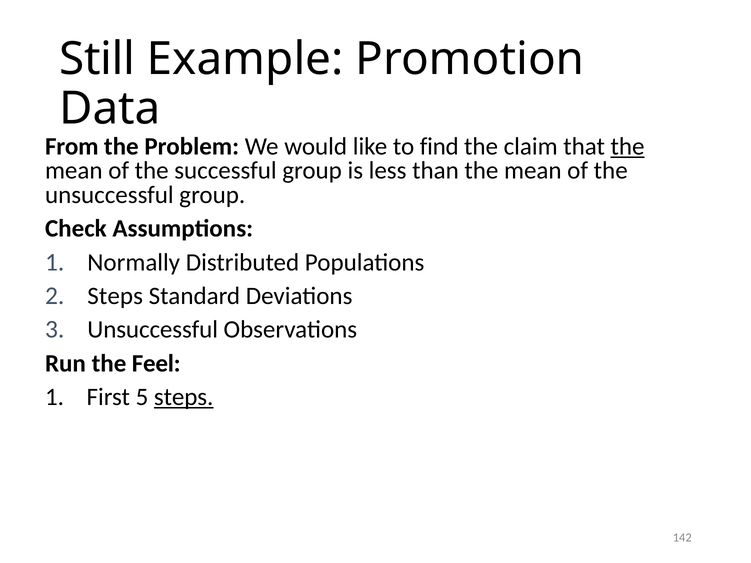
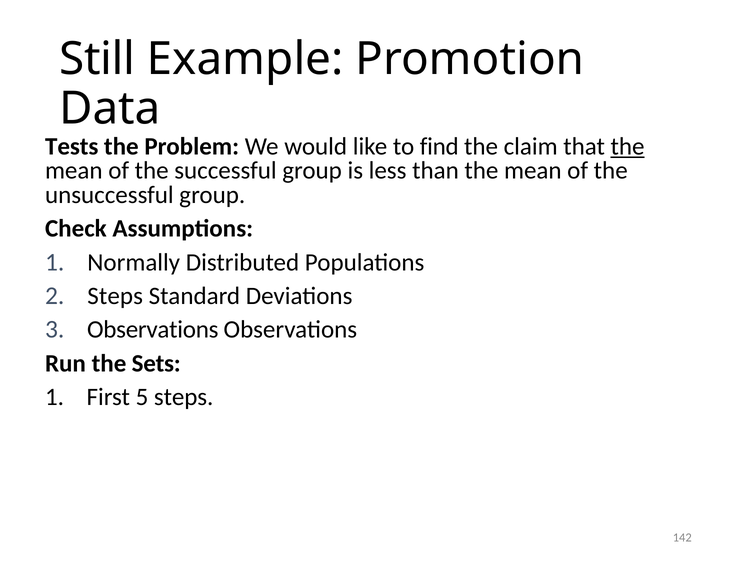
From: From -> Tests (72, 146)
Unsuccessful: Unsuccessful -> Observations (153, 330)
Feel: Feel -> Sets (156, 364)
steps underline: present -> none (184, 397)
